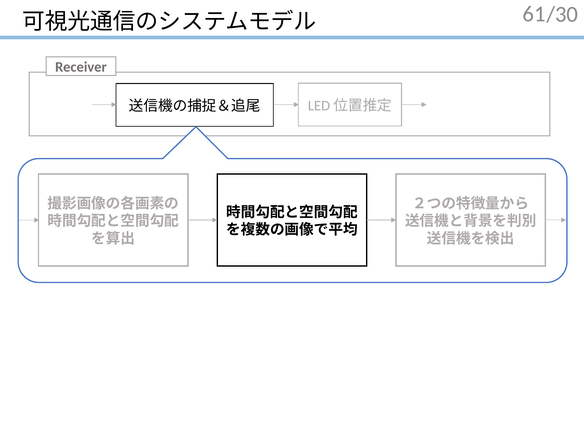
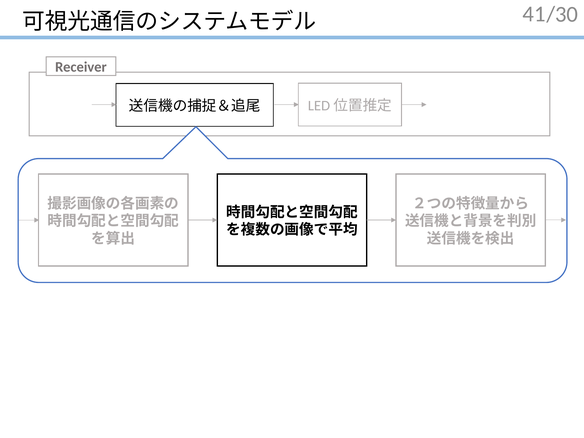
61: 61 -> 41 (534, 14)
